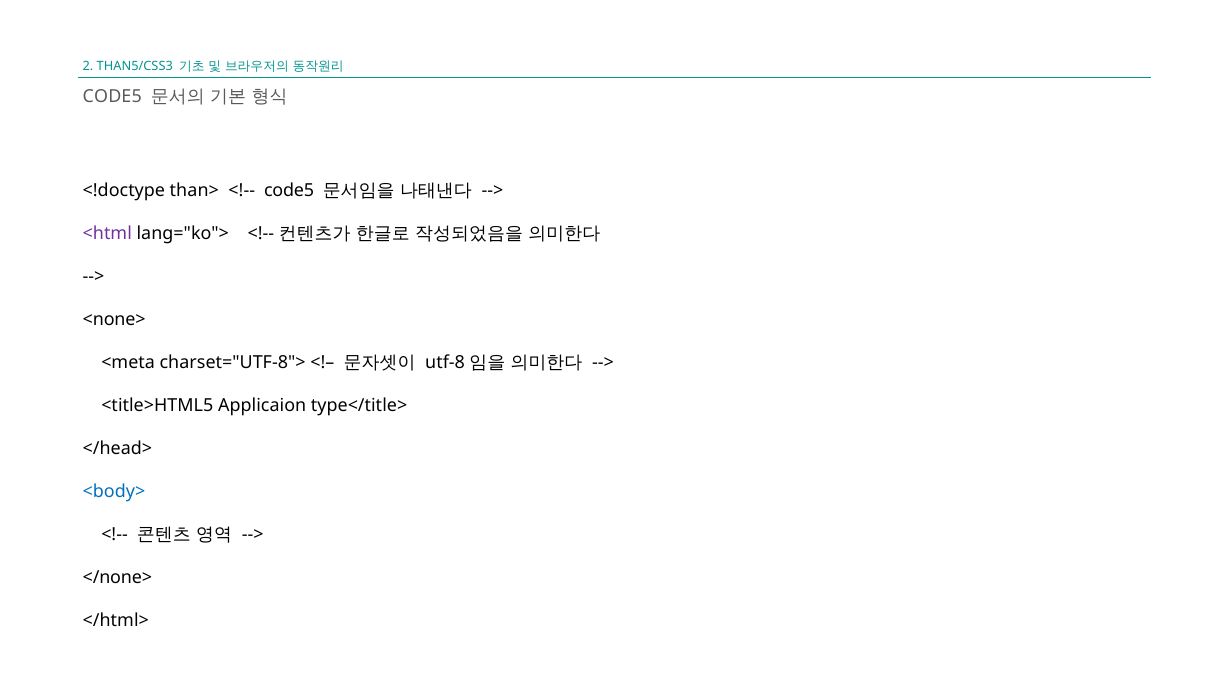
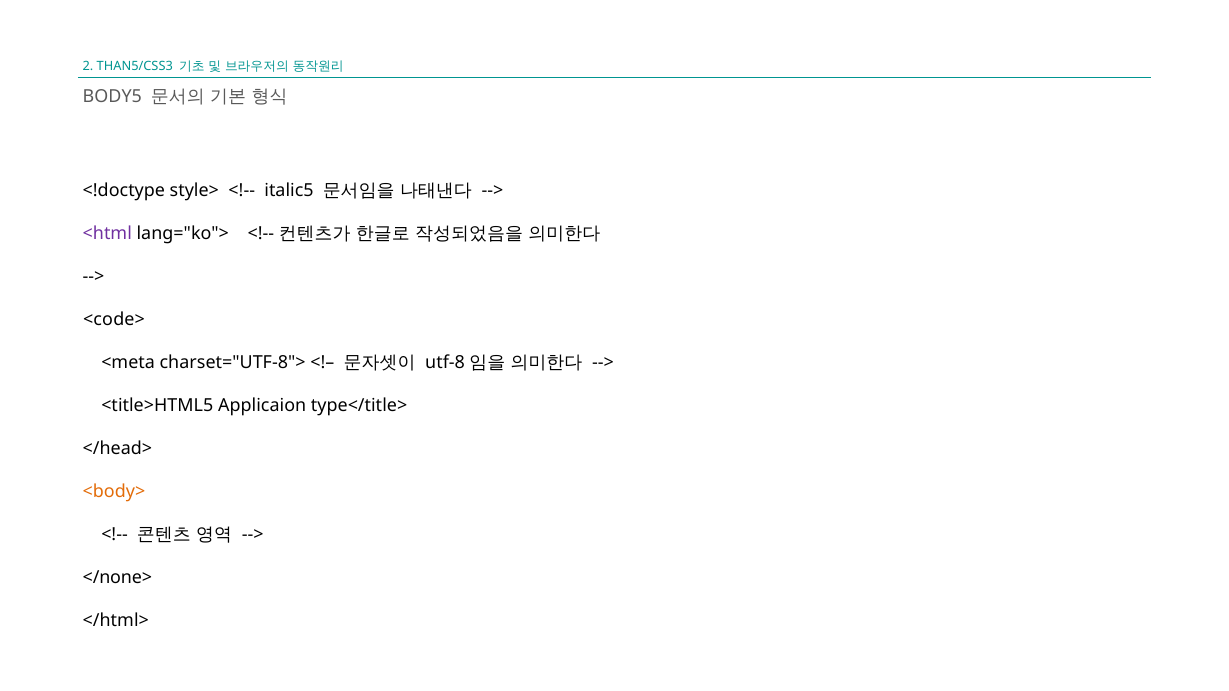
CODE5: CODE5 -> BODY5 (112, 97)
than>: than> -> style> (194, 191)
code5: code5 -> italic5 (289, 191)
<none>: <none> -> <code> (114, 320)
<body> colour: blue -> orange (114, 492)
